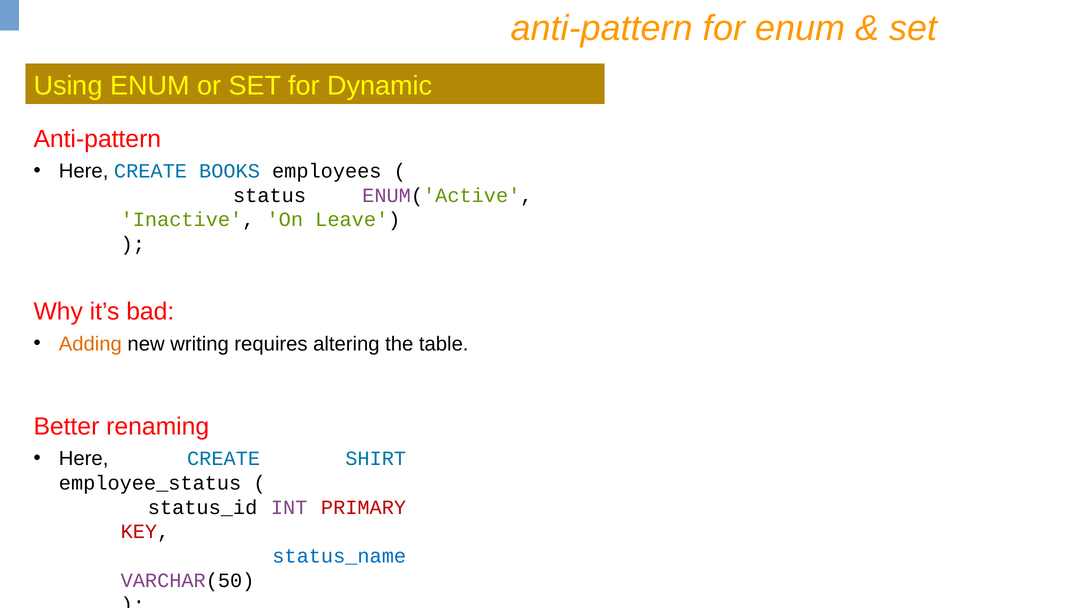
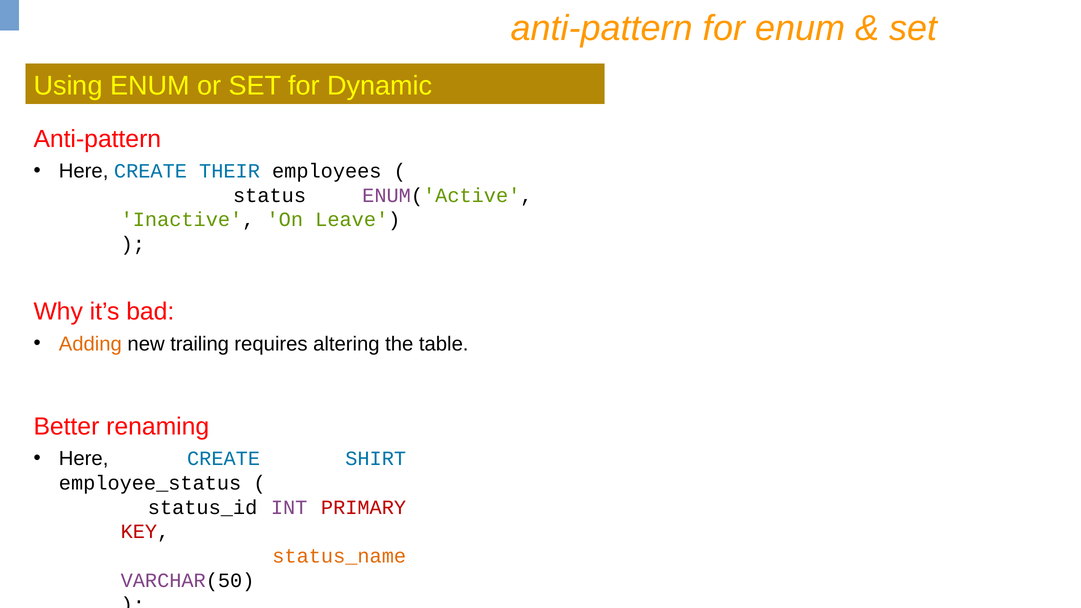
BOOKS: BOOKS -> THEIR (230, 171)
writing: writing -> trailing (200, 344)
status_name colour: blue -> orange (339, 556)
